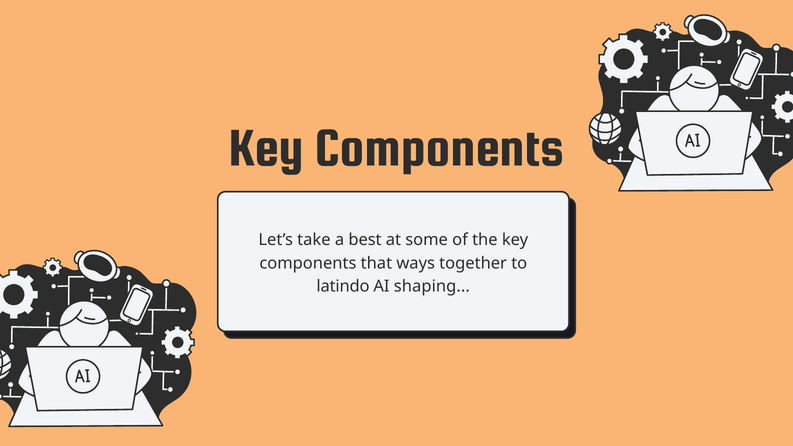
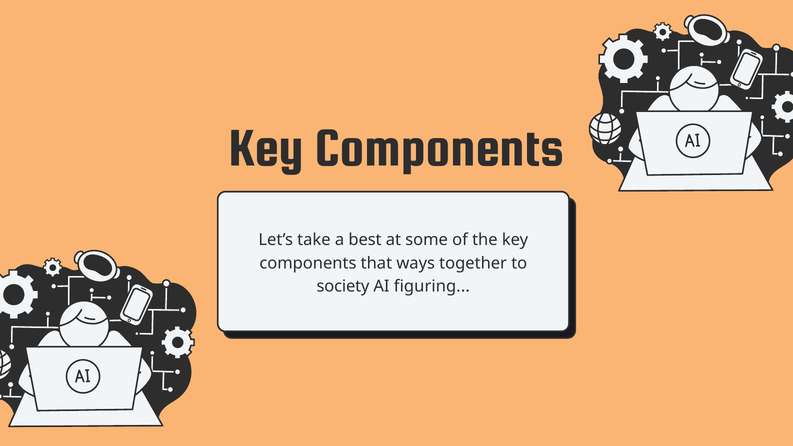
latindo: latindo -> society (343, 286)
shaping: shaping -> figuring (432, 286)
